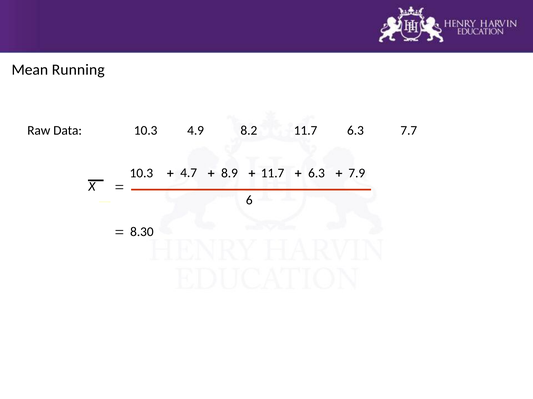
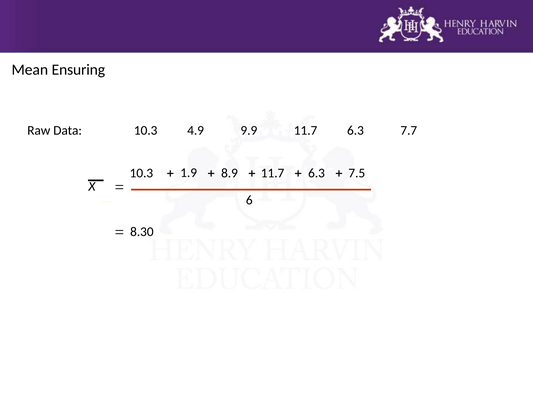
Running: Running -> Ensuring (78, 70)
8.2: 8.2 -> 9.9 (249, 131)
4.7: 4.7 -> 1.9 (189, 173)
7.9: 7.9 -> 7.5 (357, 174)
